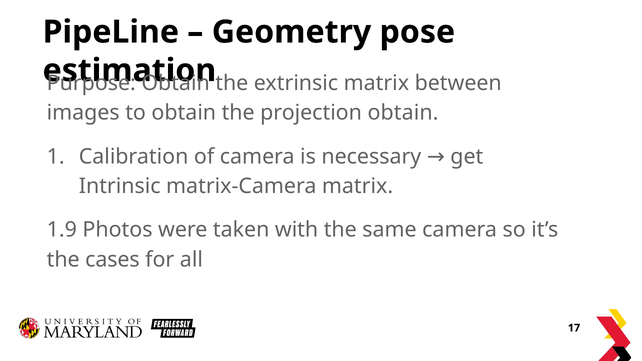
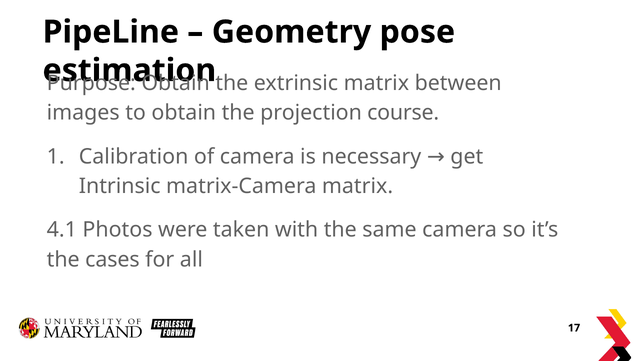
projection obtain: obtain -> course (403, 113)
1.9: 1.9 -> 4.1 (62, 230)
